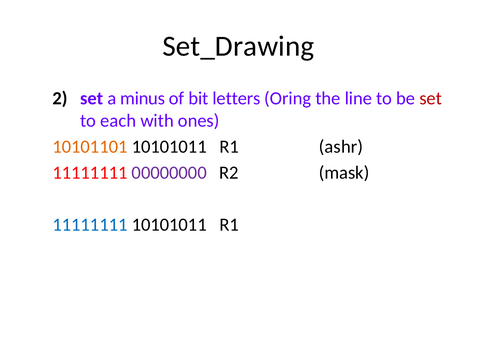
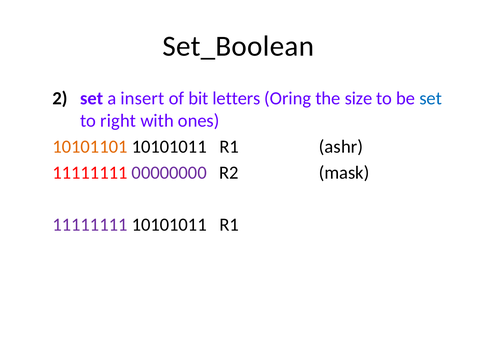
Set_Drawing: Set_Drawing -> Set_Boolean (238, 46)
minus: minus -> insert (142, 98)
line: line -> size (359, 98)
set colour: red -> blue (431, 98)
each: each -> right (118, 121)
11111111 colour: blue -> purple (90, 225)
